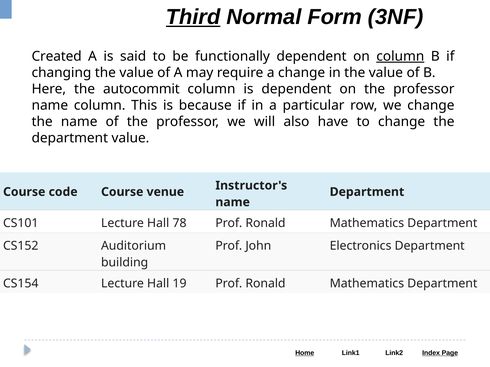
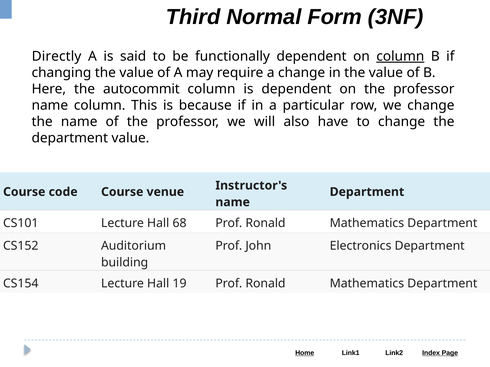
Third underline: present -> none (193, 17)
Created: Created -> Directly (57, 56)
78: 78 -> 68 (180, 223)
